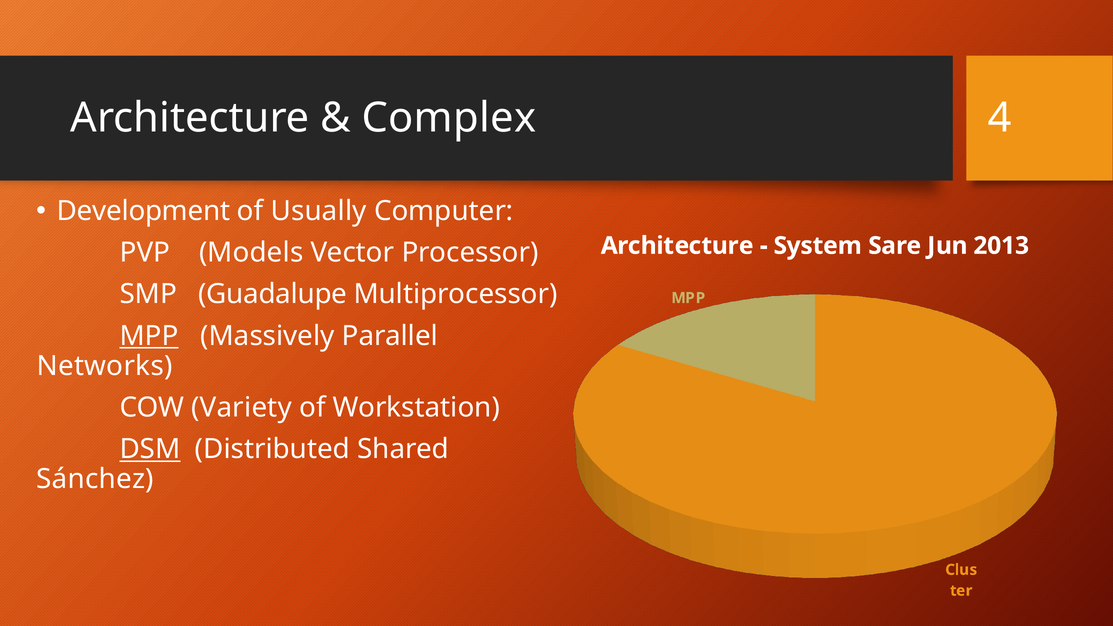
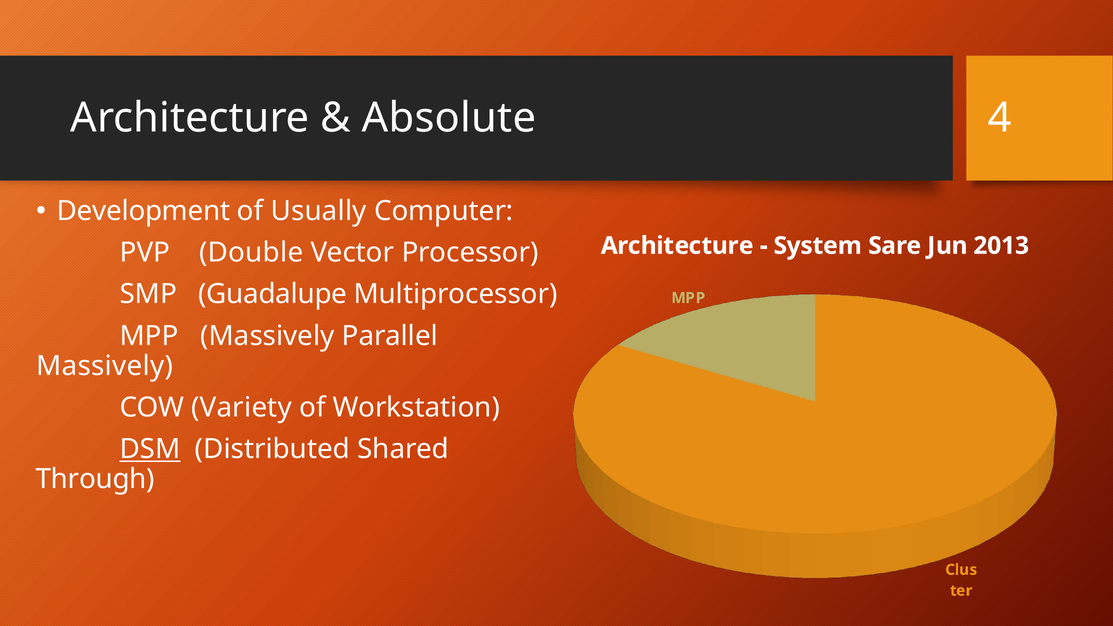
Complex: Complex -> Absolute (449, 118)
Models: Models -> Double (251, 253)
MPP underline: present -> none (149, 336)
Networks: Networks -> Massively (105, 366)
Sánchez: Sánchez -> Through (95, 479)
